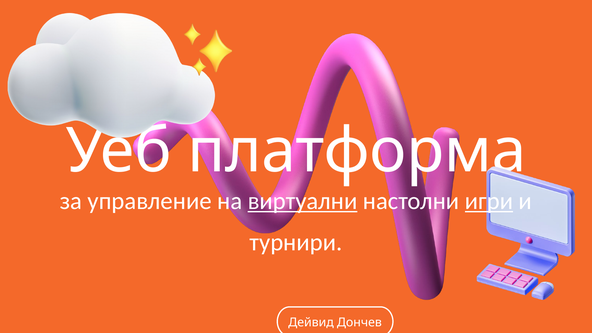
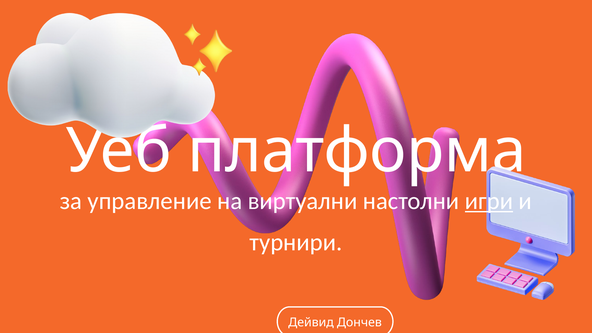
виртуални underline: present -> none (303, 201)
